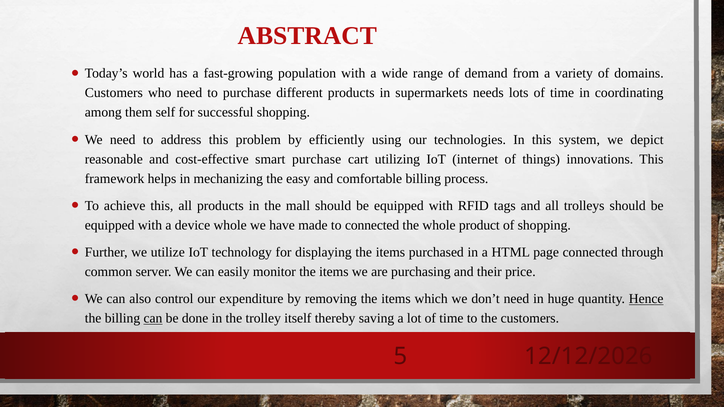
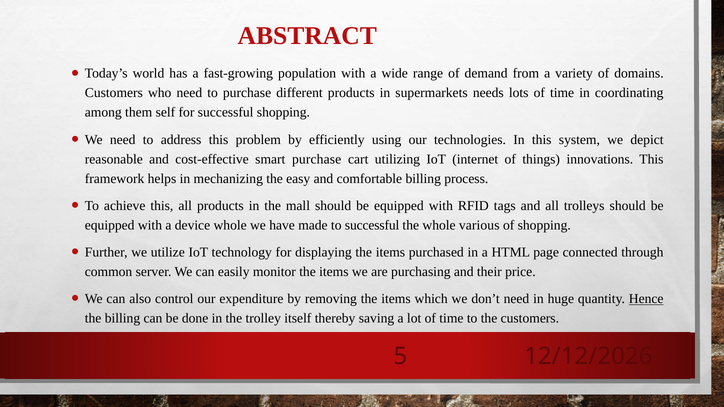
to connected: connected -> successful (372, 225)
product: product -> various (479, 225)
can underline: present -> none (153, 319)
